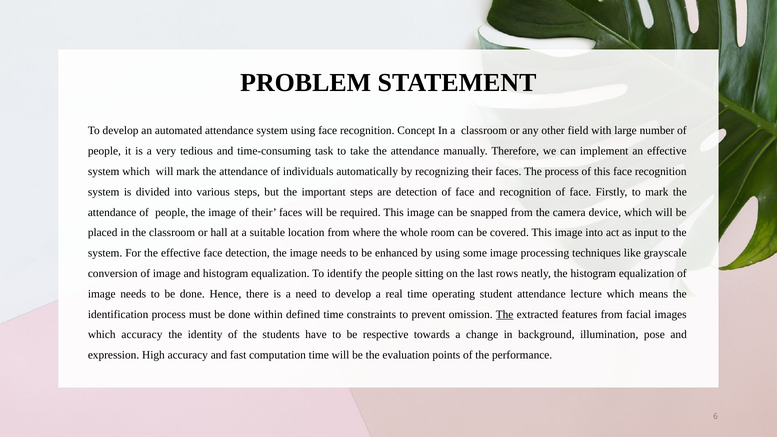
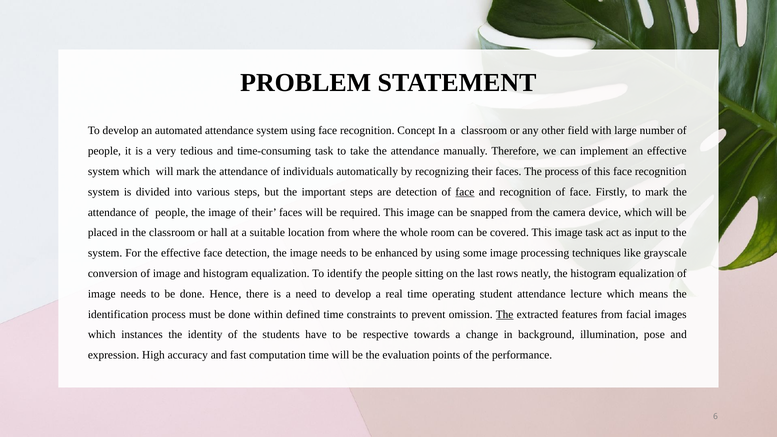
face underline: none -> present (465, 192)
image into: into -> task (594, 233)
which accuracy: accuracy -> instances (142, 335)
